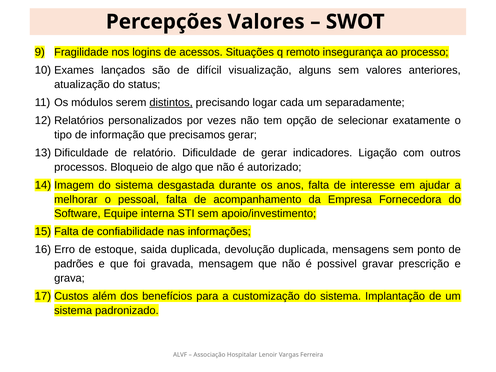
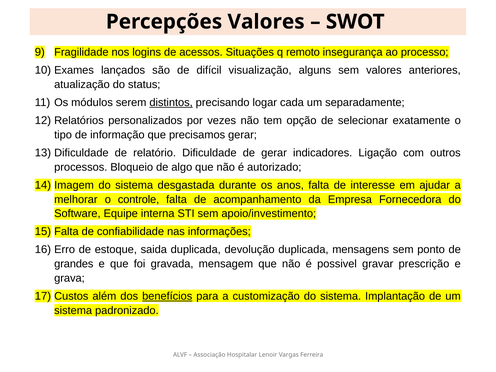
pessoal: pessoal -> controle (139, 199)
padrões: padrões -> grandes (74, 264)
benefícios underline: none -> present (167, 296)
